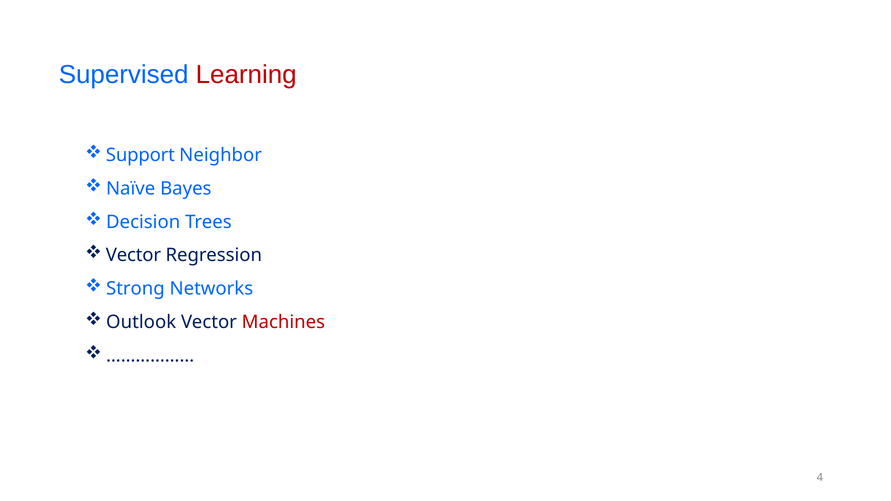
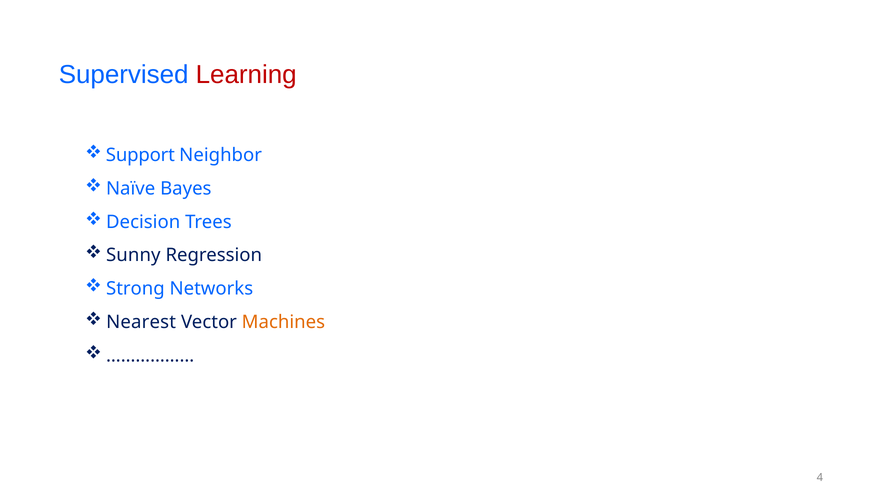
Vector: Vector -> Sunny (133, 255)
Outlook: Outlook -> Nearest (141, 322)
Machines colour: red -> orange (283, 322)
